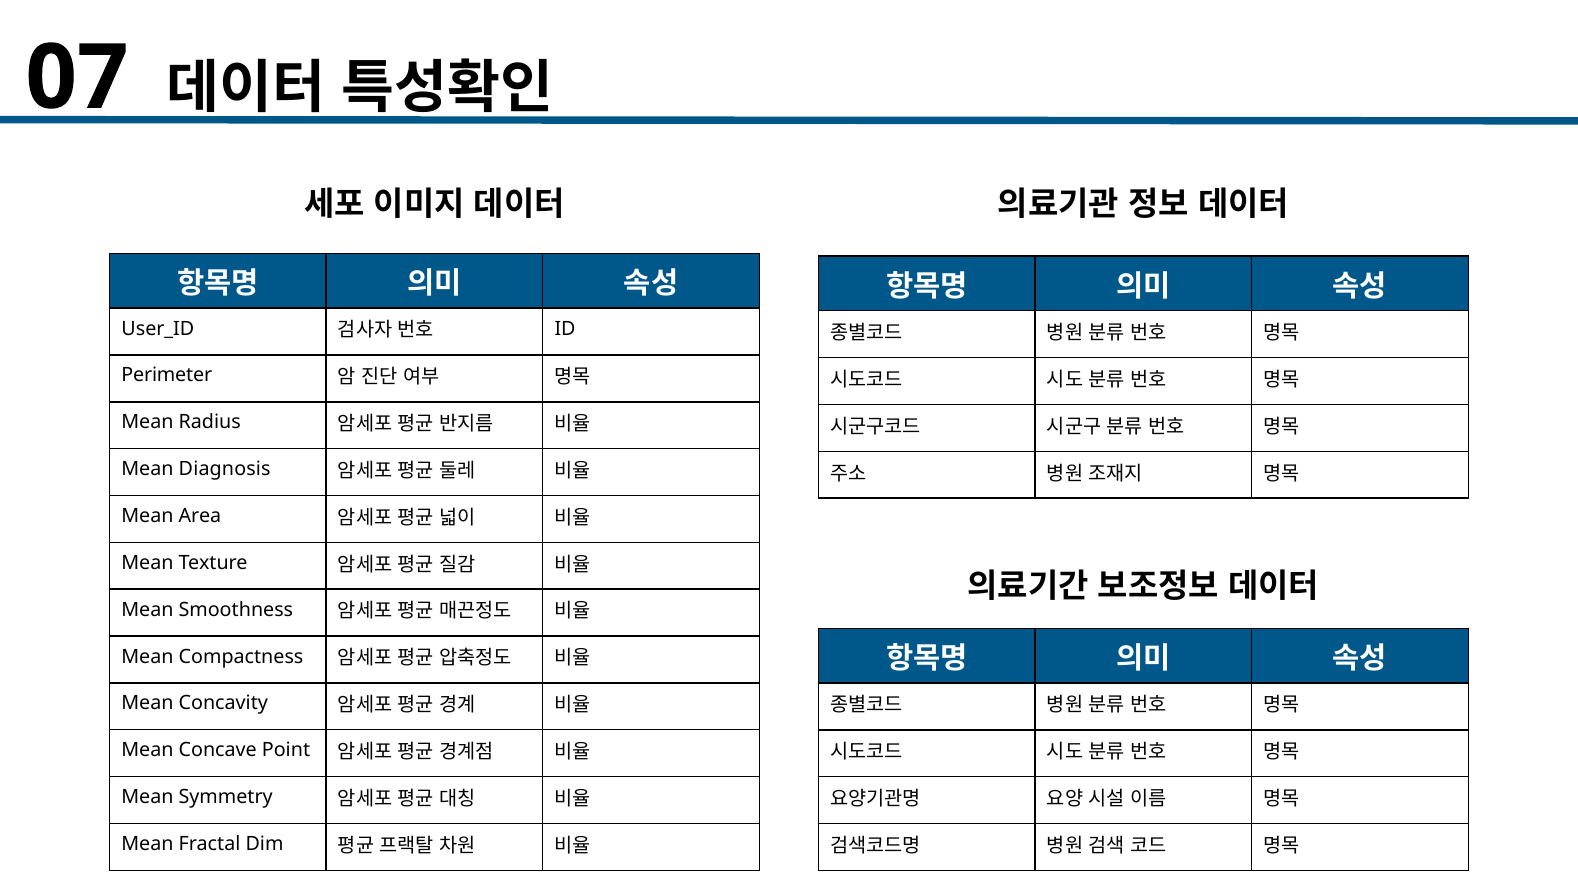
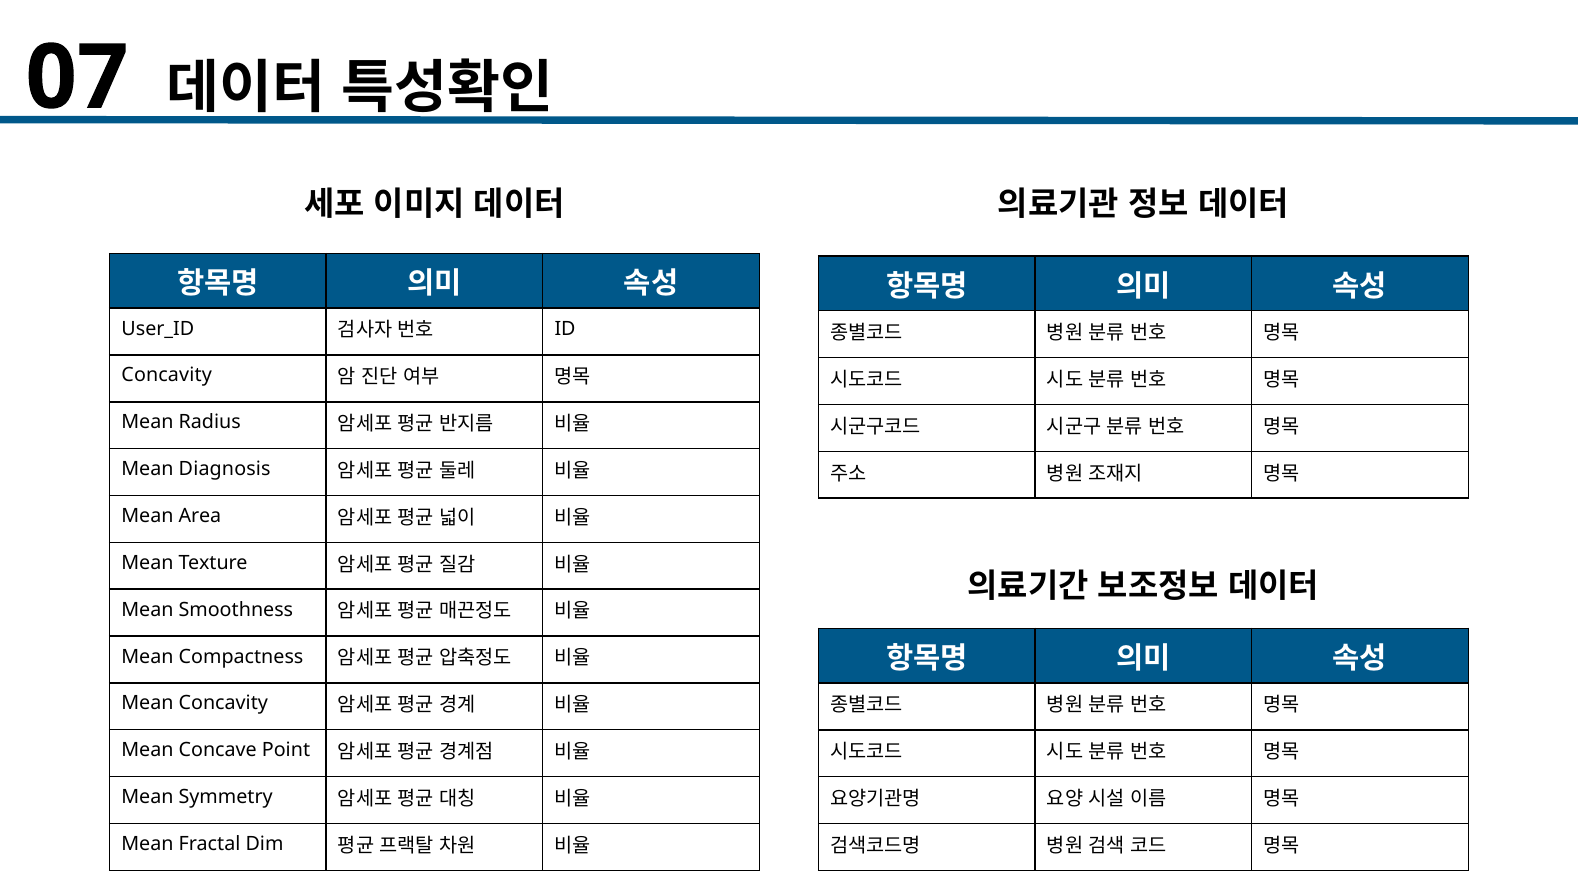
Perimeter: Perimeter -> Concavity (167, 376)
